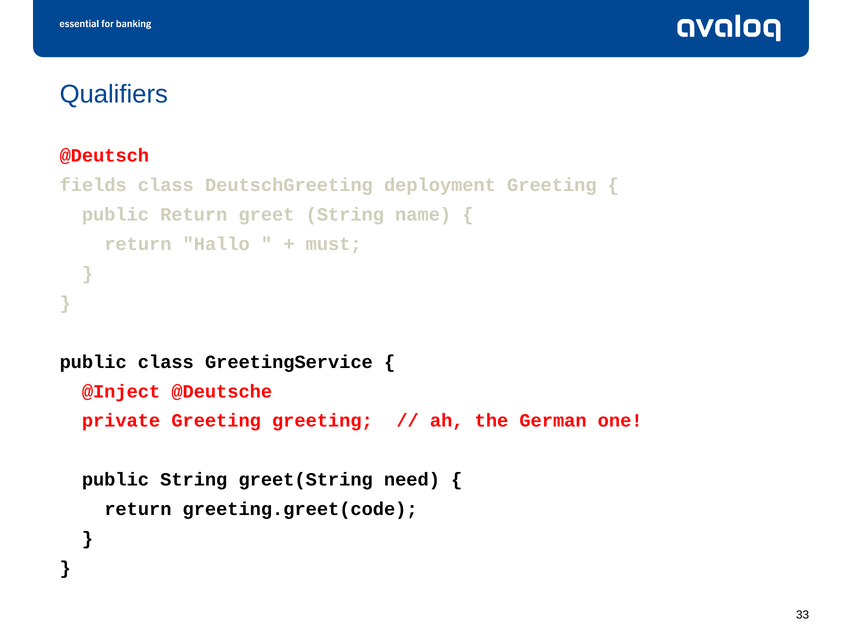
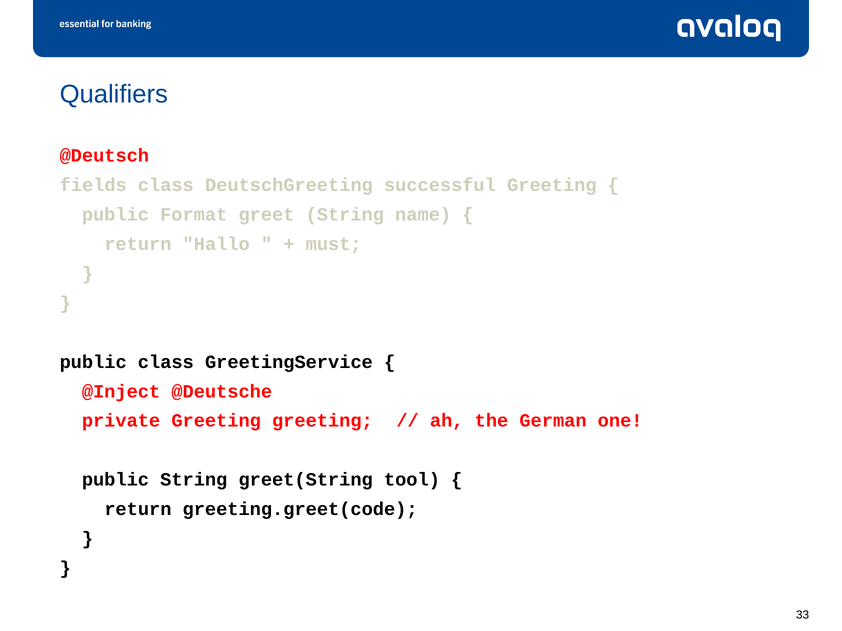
deployment: deployment -> successful (440, 185)
public Return: Return -> Format (194, 215)
need: need -> tool (412, 480)
